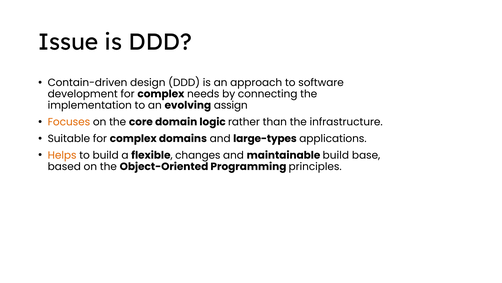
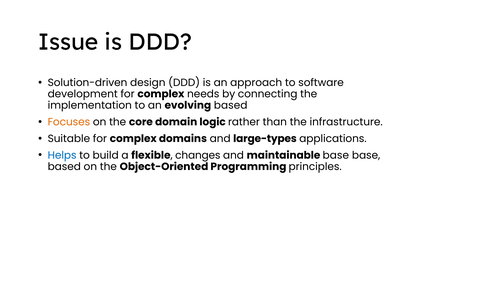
Contain-driven: Contain-driven -> Solution-driven (88, 83)
evolving assign: assign -> based (231, 105)
Helps colour: orange -> blue (62, 155)
maintainable build: build -> base (336, 155)
